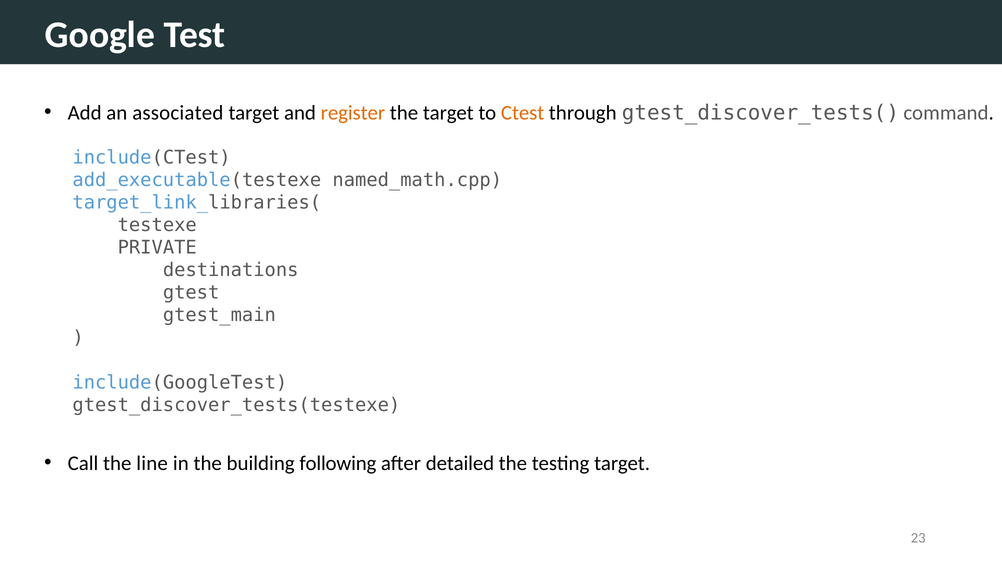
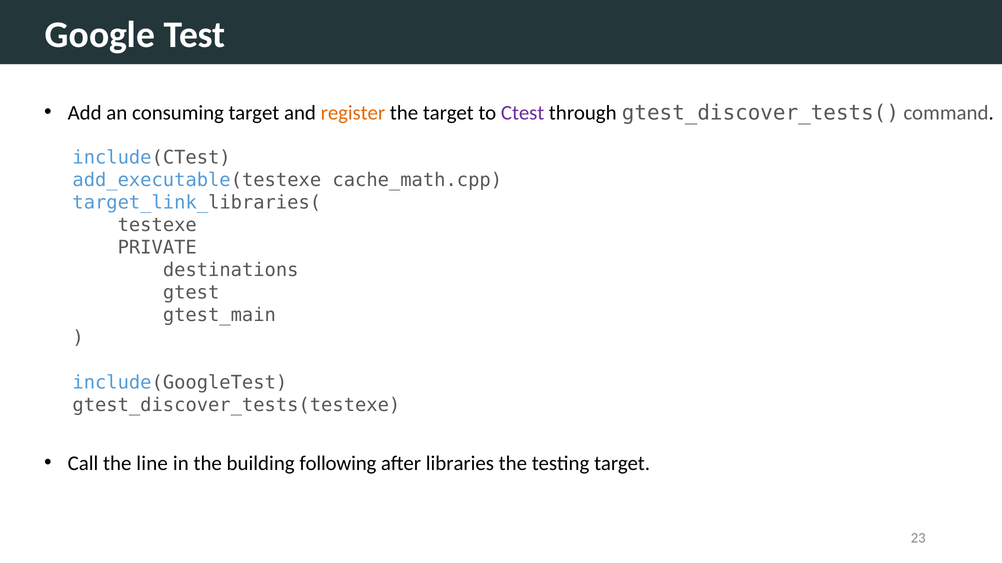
associated: associated -> consuming (178, 113)
Ctest colour: orange -> purple (523, 113)
named_math.cpp: named_math.cpp -> cache_math.cpp (417, 180)
detailed: detailed -> libraries (460, 464)
